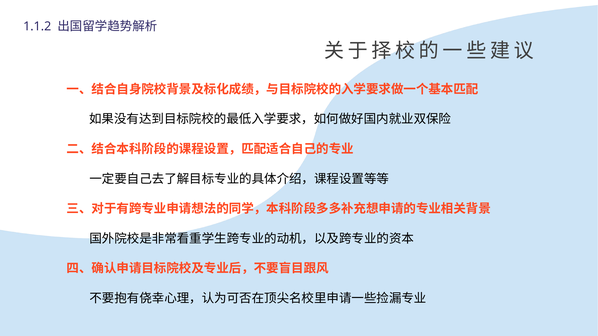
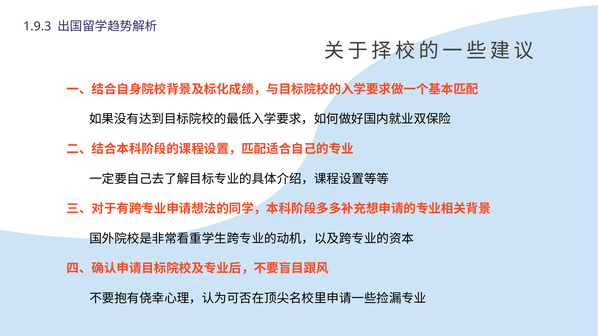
1.1.2: 1.1.2 -> 1.9.3 (37, 26)
